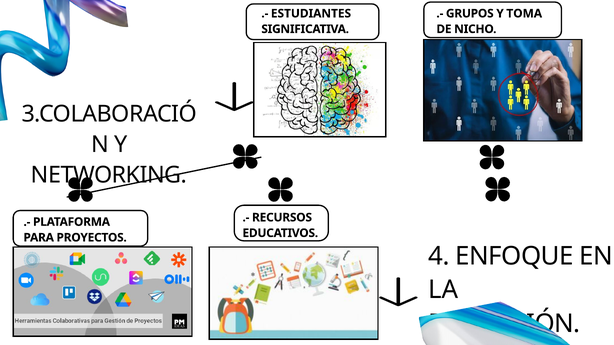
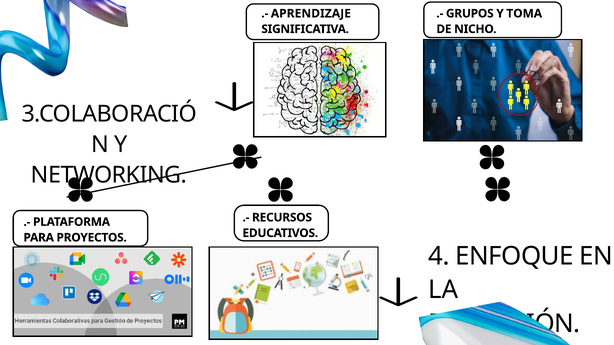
ESTUDIANTES: ESTUDIANTES -> APRENDIZAJE (311, 13)
